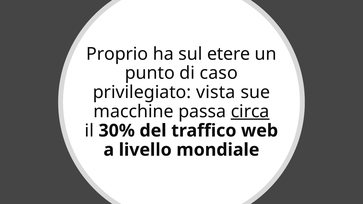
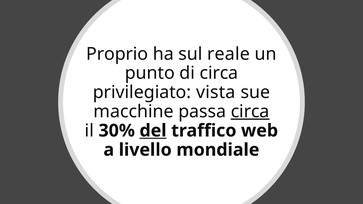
etere: etere -> reale (228, 54)
di caso: caso -> circa (219, 73)
del underline: none -> present (153, 131)
